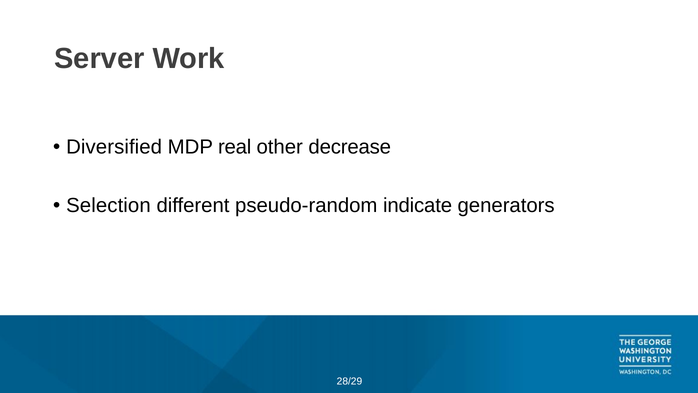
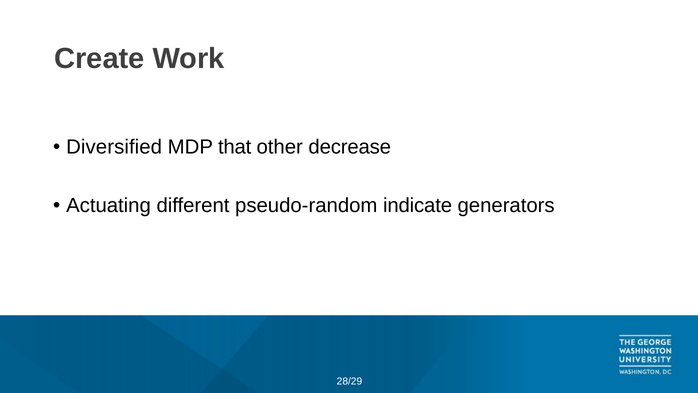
Server: Server -> Create (99, 59)
real: real -> that (235, 147)
Selection: Selection -> Actuating (109, 205)
